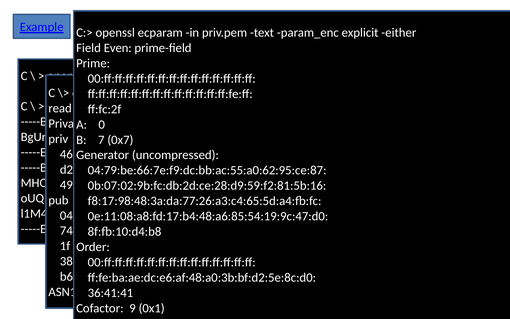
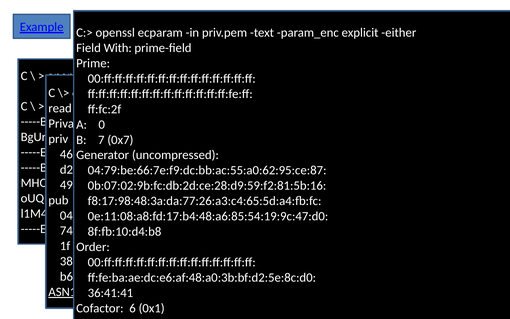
Even: Even -> With (118, 48)
ASN1 underline: none -> present (62, 292)
9: 9 -> 6 (132, 308)
